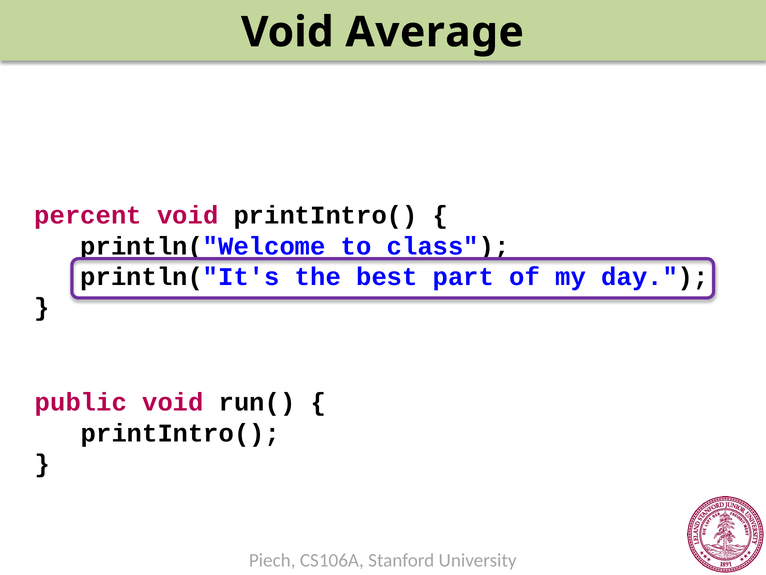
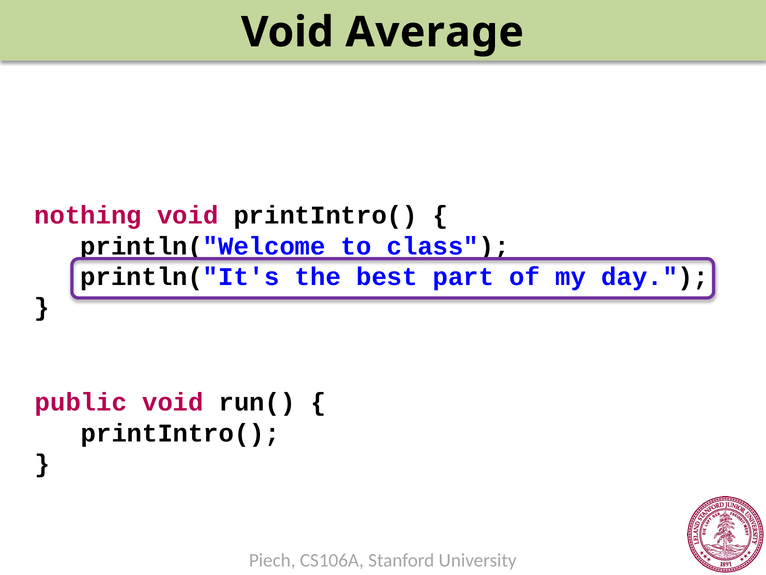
percent: percent -> nothing (88, 215)
